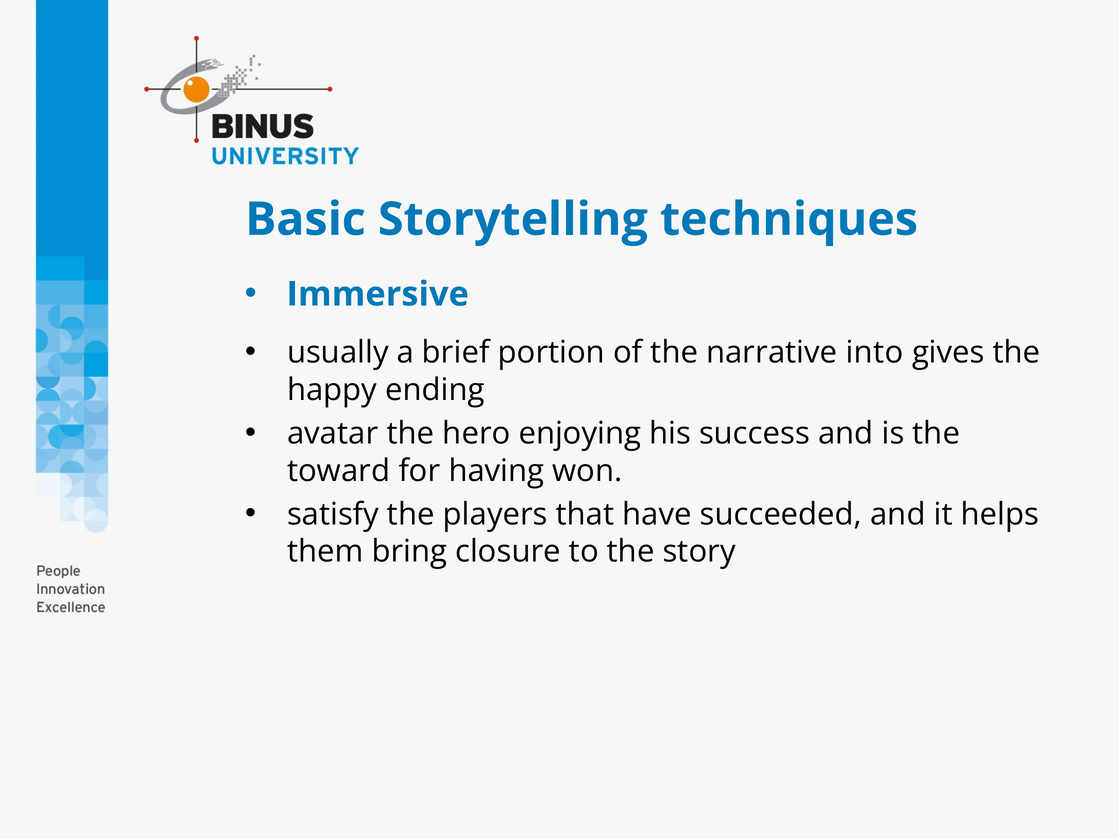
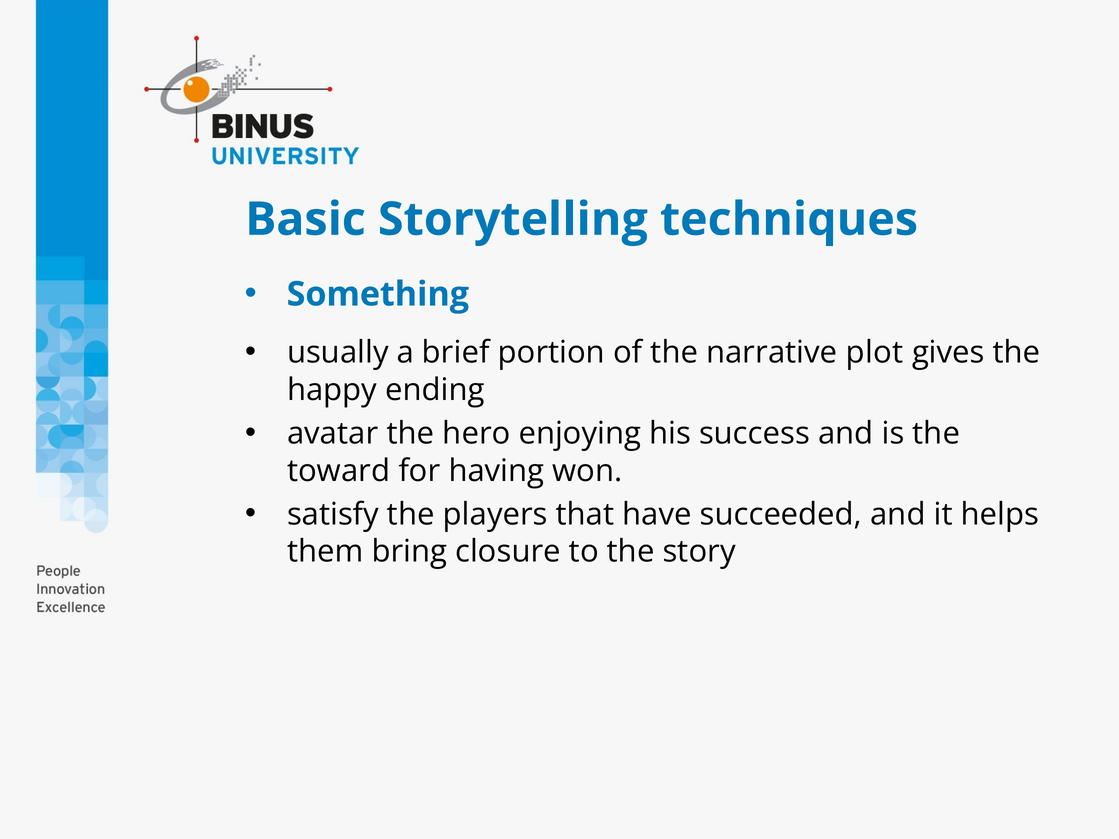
Immersive: Immersive -> Something (378, 294)
into: into -> plot (875, 353)
